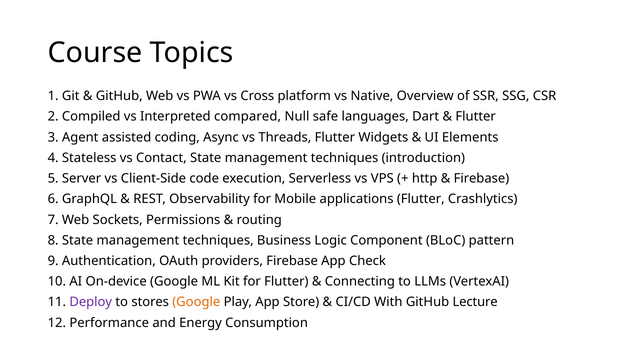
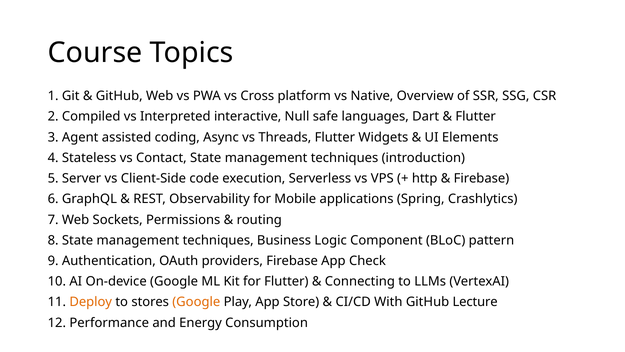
compared: compared -> interactive (248, 117)
applications Flutter: Flutter -> Spring (421, 199)
Deploy colour: purple -> orange (91, 302)
